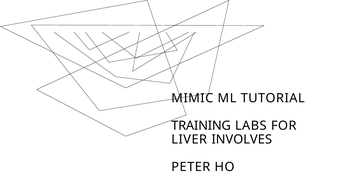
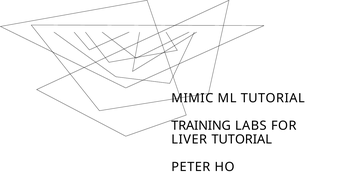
LIVER INVOLVES: INVOLVES -> TUTORIAL (242, 140)
